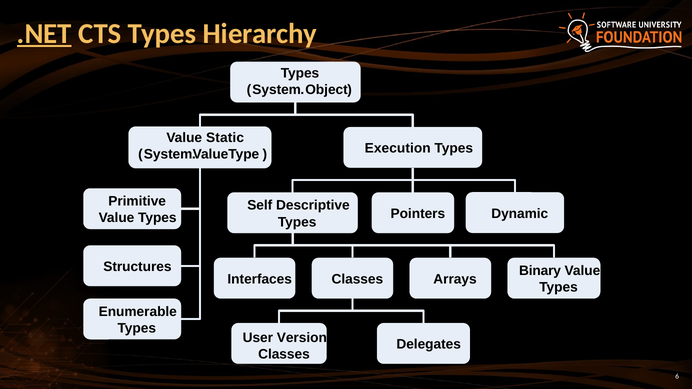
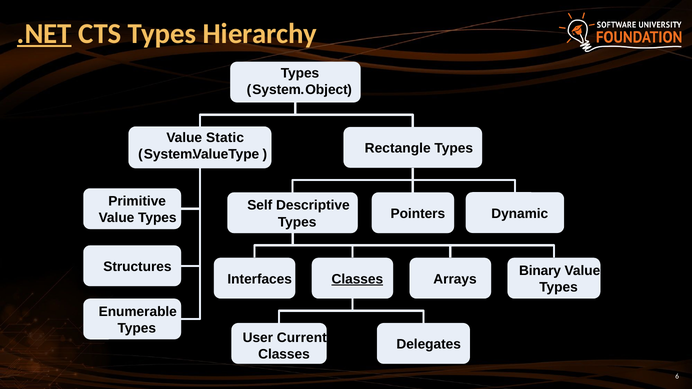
Execution: Execution -> Rectangle (398, 148)
Classes underline: none -> present (357, 279)
Version: Version -> Current (302, 338)
